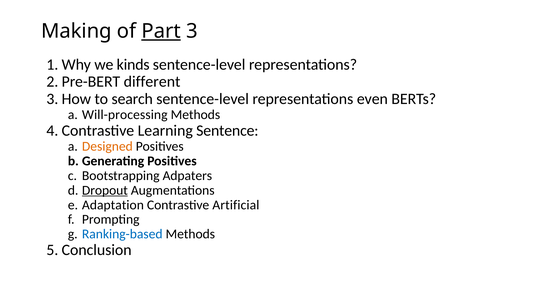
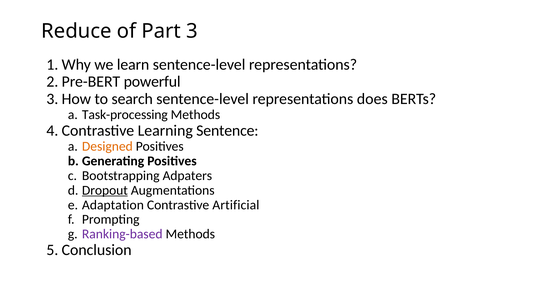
Making: Making -> Reduce (76, 31)
Part underline: present -> none (161, 31)
kinds: kinds -> learn (133, 65)
different: different -> powerful (152, 82)
even: even -> does (372, 99)
Will-processing: Will-processing -> Task-processing (125, 115)
Ranking-based colour: blue -> purple (122, 234)
